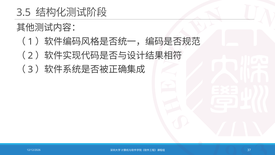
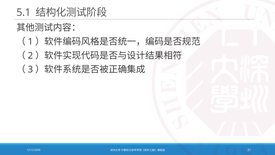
3.5: 3.5 -> 5.1 (24, 13)
